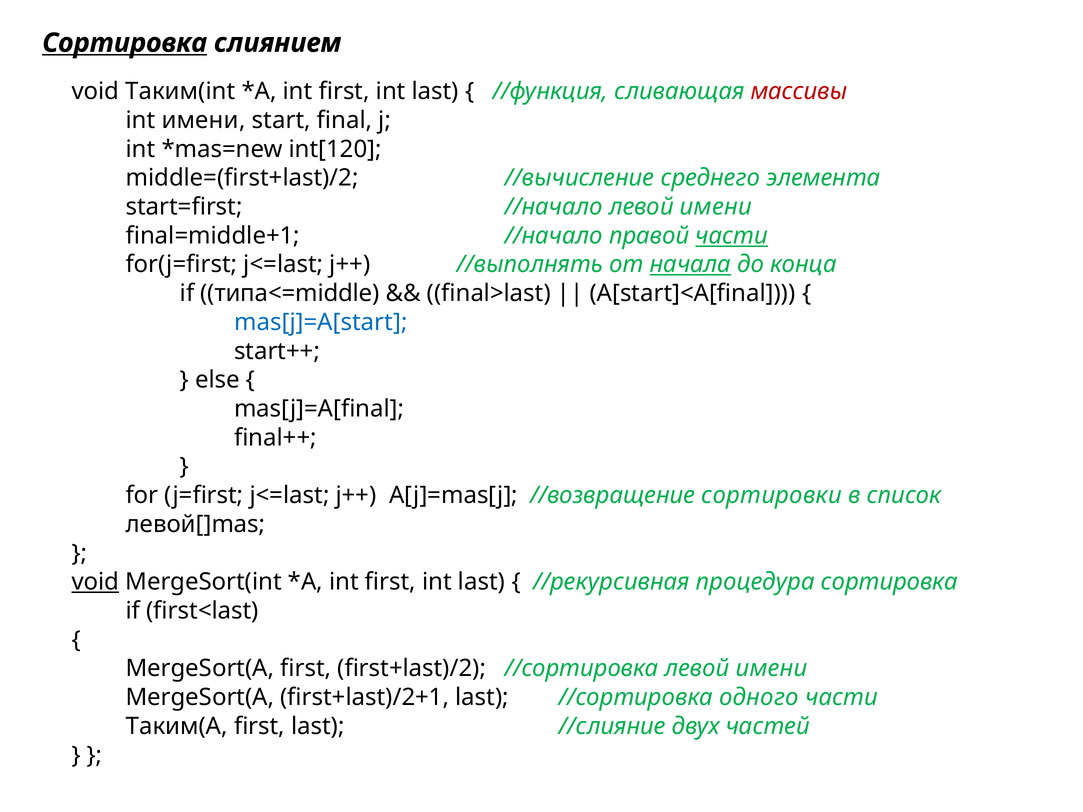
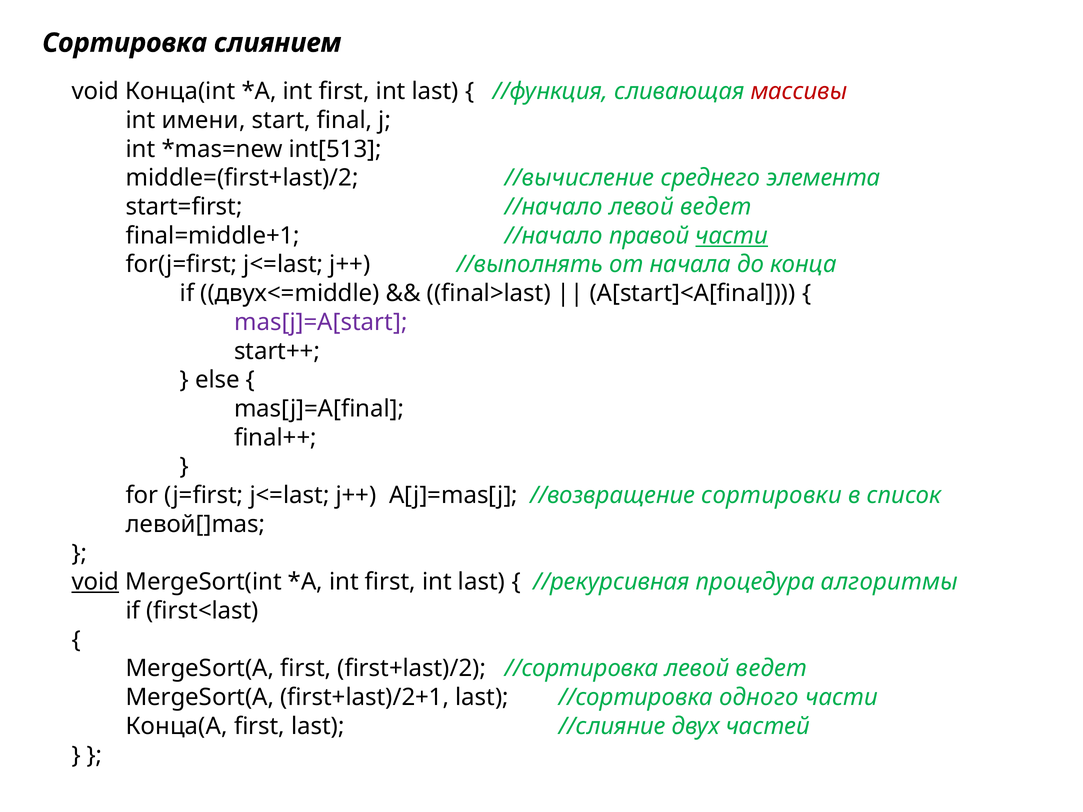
Сортировка underline: present -> none (125, 43)
Таким(int: Таким(int -> Конца(int (180, 91)
int[120: int[120 -> int[513 (335, 149)
//начало левой имени: имени -> ведет (716, 207)
начала underline: present -> none (690, 265)
типа<=middle: типа<=middle -> двух<=middle (290, 294)
mas[j]=A[start colour: blue -> purple (321, 322)
процедура сортировка: сортировка -> алгоритмы (889, 582)
//сортировка левой имени: имени -> ведет (772, 669)
Таким(A: Таким(A -> Конца(A (177, 727)
